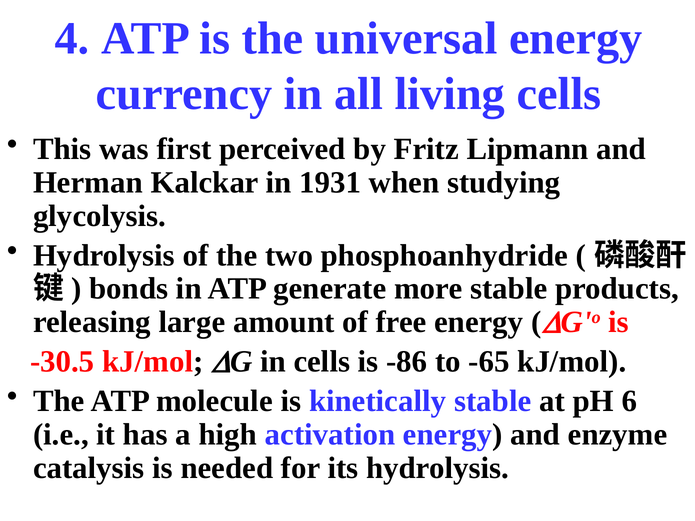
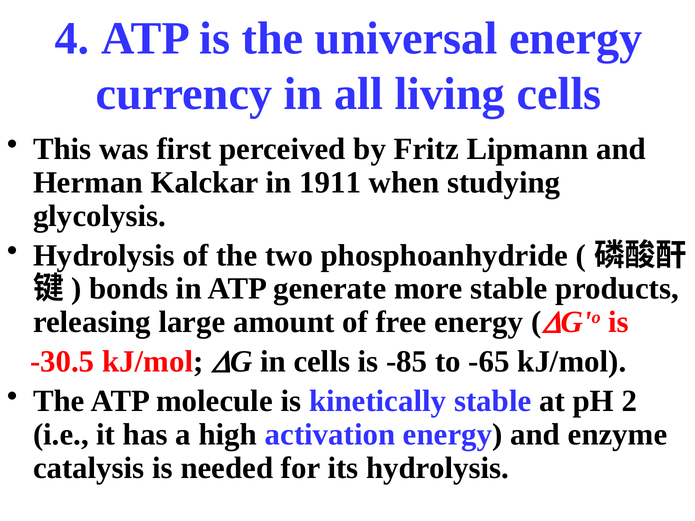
1931: 1931 -> 1911 (330, 183)
-86: -86 -> -85 (407, 362)
6: 6 -> 2 (629, 401)
